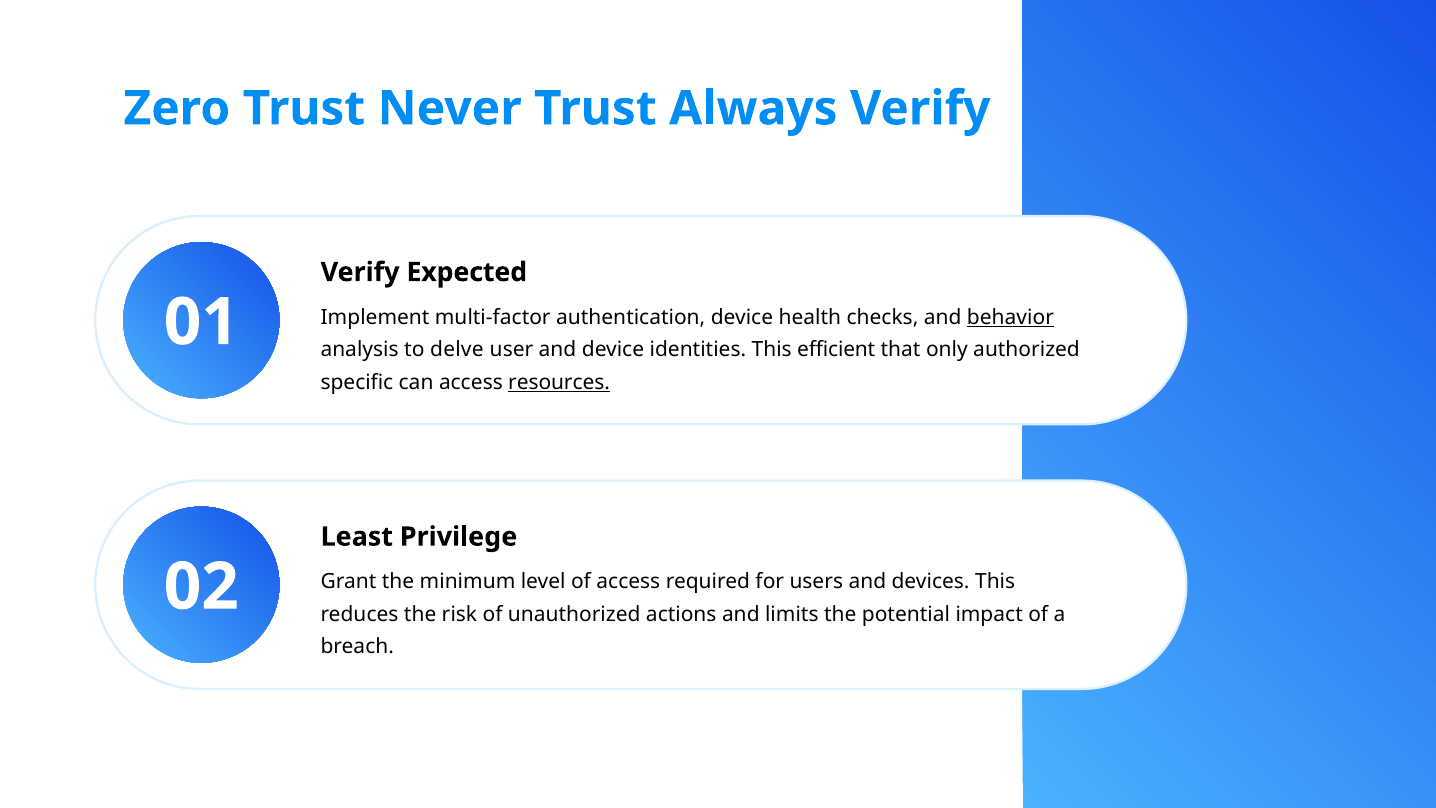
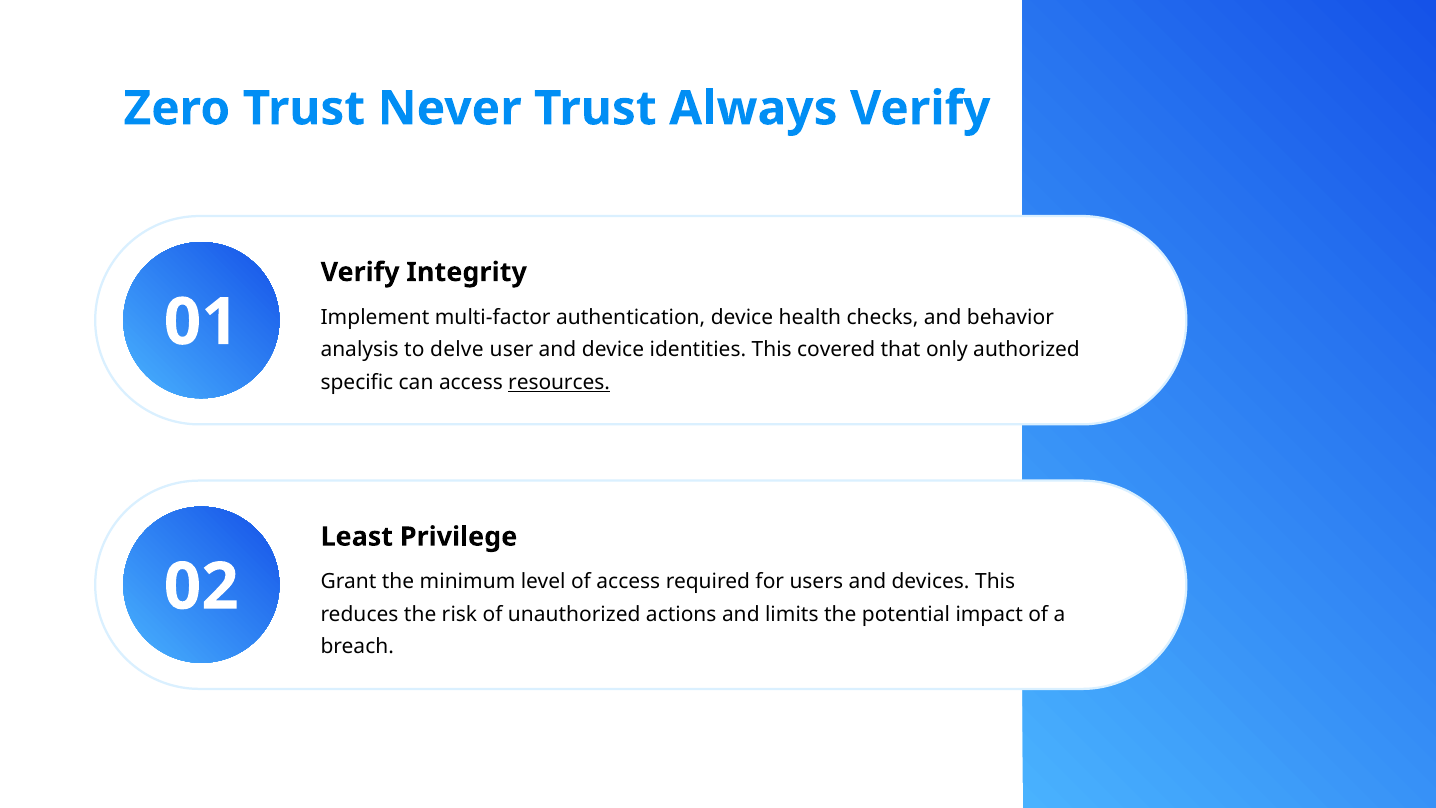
Expected: Expected -> Integrity (467, 272)
behavior underline: present -> none (1010, 317)
efficient: efficient -> covered (836, 350)
